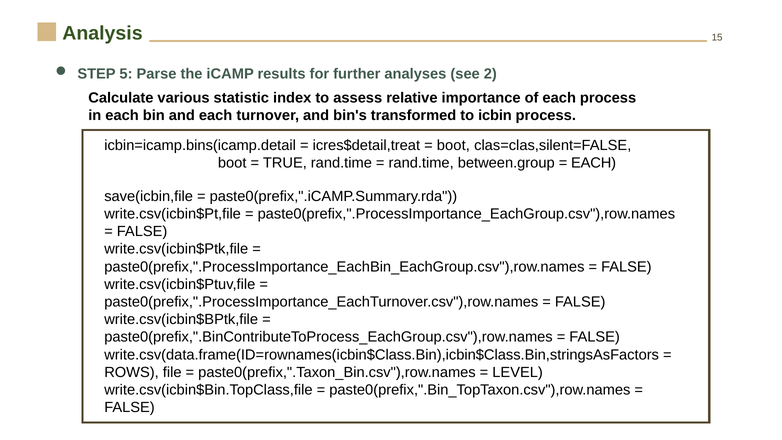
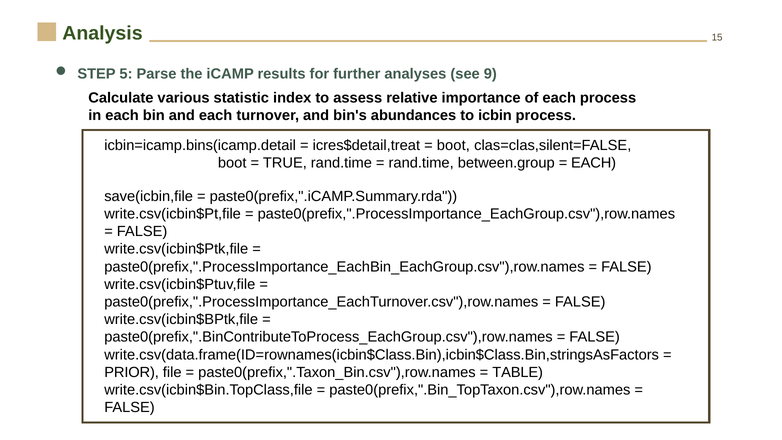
2: 2 -> 9 (490, 74)
transformed: transformed -> abundances (414, 116)
ROWS: ROWS -> PRIOR (132, 372)
LEVEL: LEVEL -> TABLE (518, 372)
